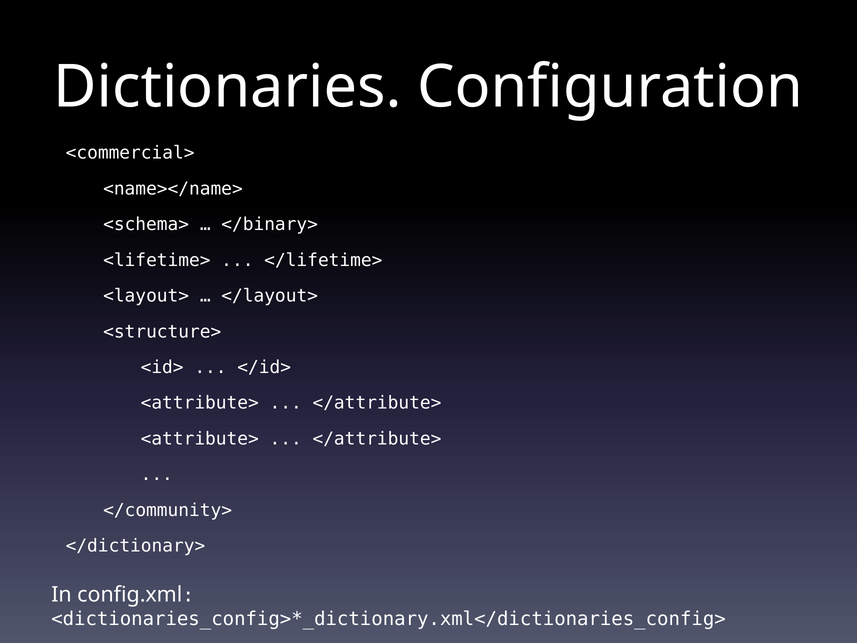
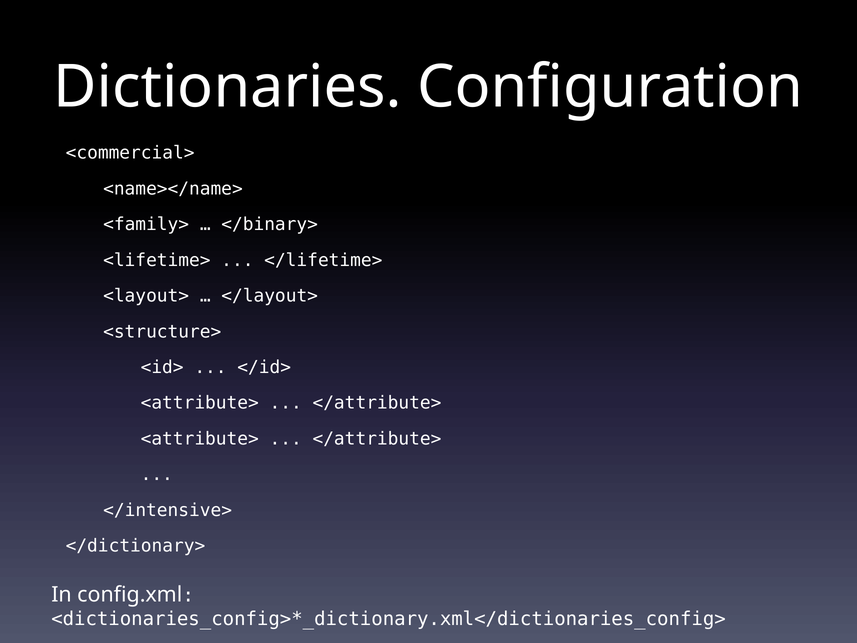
<schema>: <schema> -> <family> (146, 224)
</community>: </community> -> </intensive> (168, 510)
